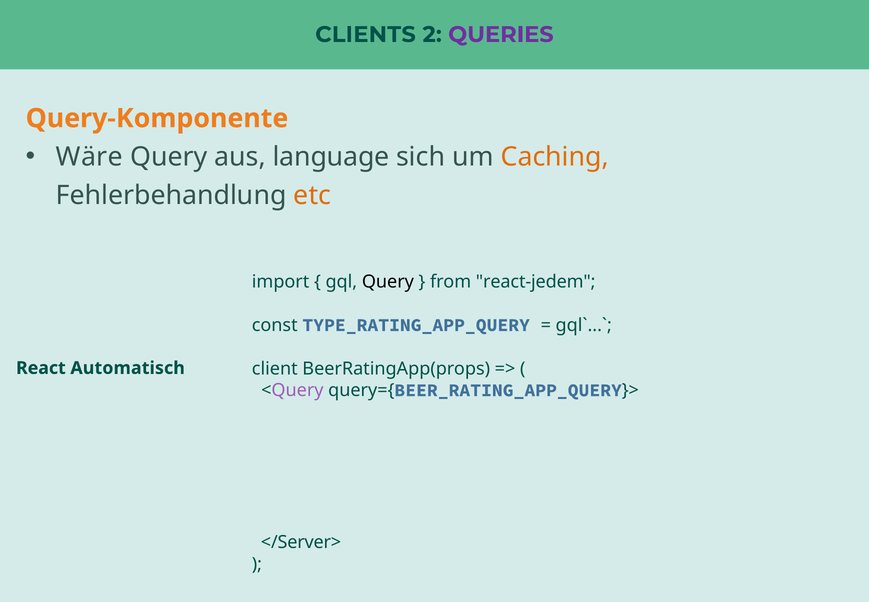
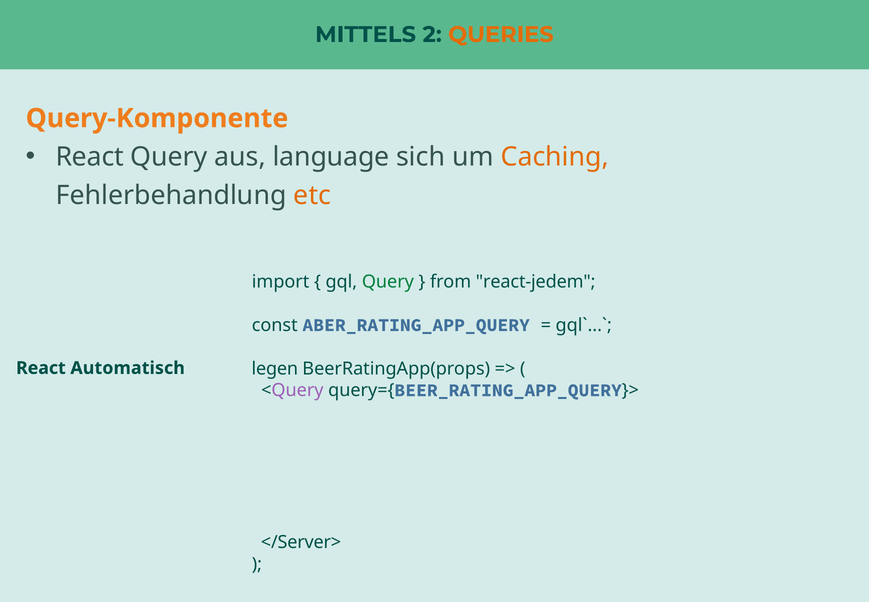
CLIENTS: CLIENTS -> MITTELS (366, 34)
QUERIES colour: purple -> orange (501, 34)
Wäre: Wäre -> React (90, 157)
Query colour: black -> green (388, 281)
TYPE_RATING_APP_QUERY: TYPE_RATING_APP_QUERY -> ABER_RATING_APP_QUERY (416, 325)
client: client -> legen (275, 368)
